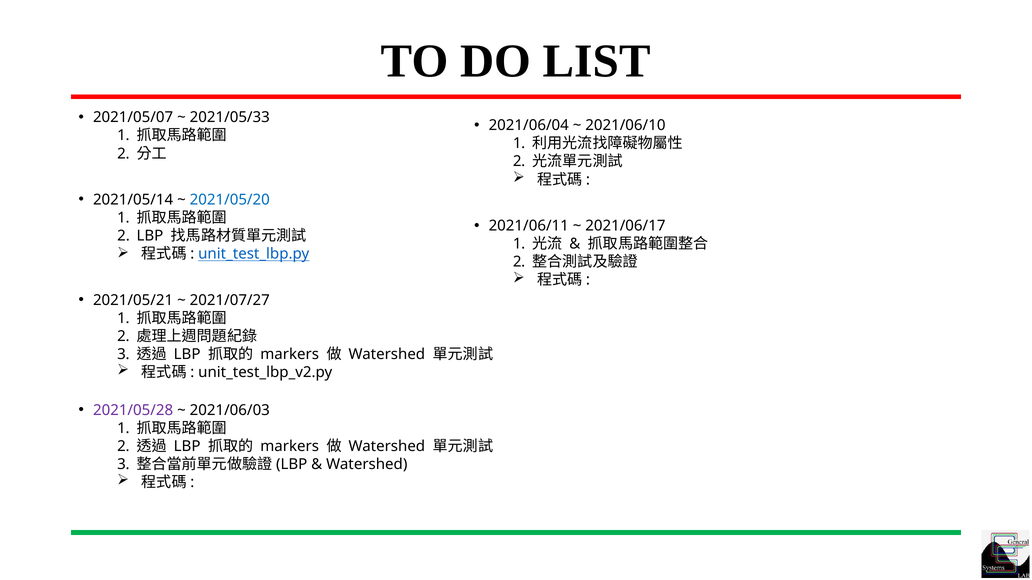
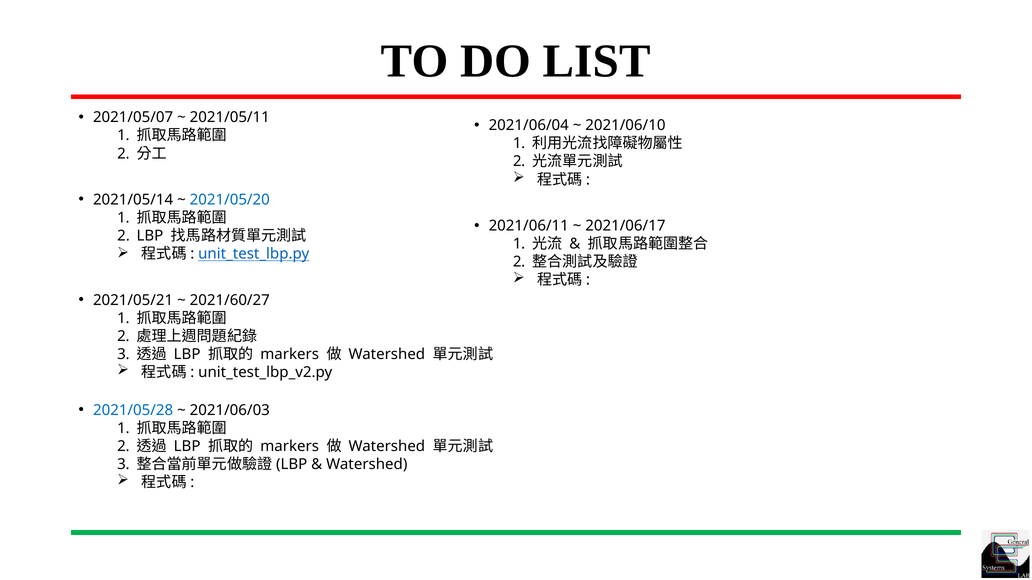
2021/05/33: 2021/05/33 -> 2021/05/11 (230, 118)
2021/07/27: 2021/07/27 -> 2021/60/27 (230, 300)
2021/05/28 colour: purple -> blue (133, 411)
